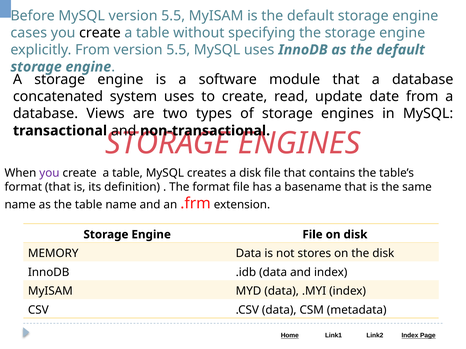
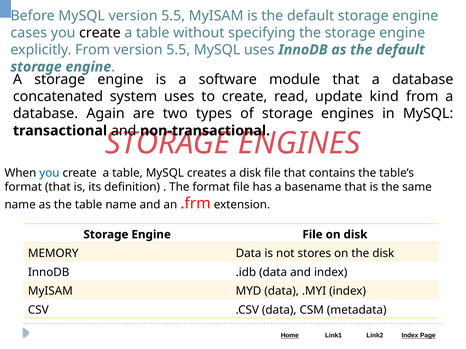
date: date -> kind (384, 97)
Views: Views -> Again (106, 114)
you colour: purple -> blue (49, 173)
